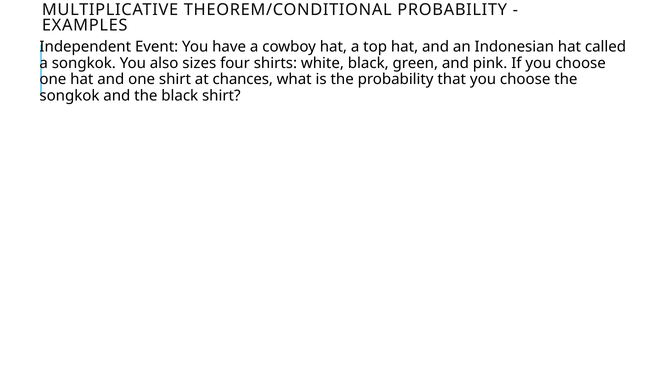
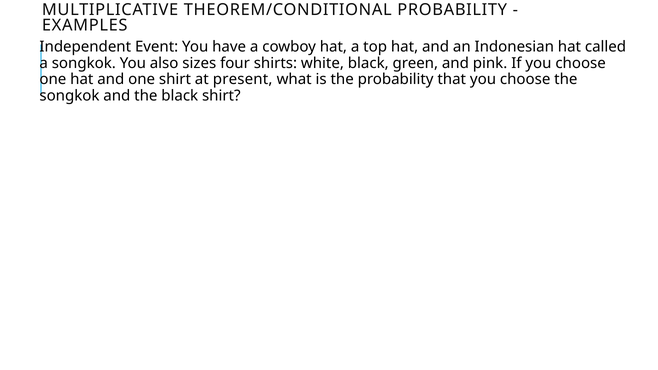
chances: chances -> present (243, 79)
